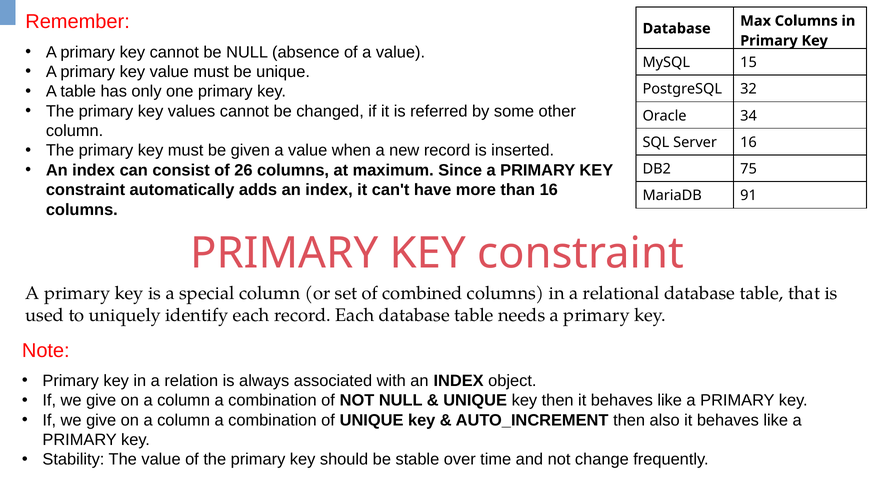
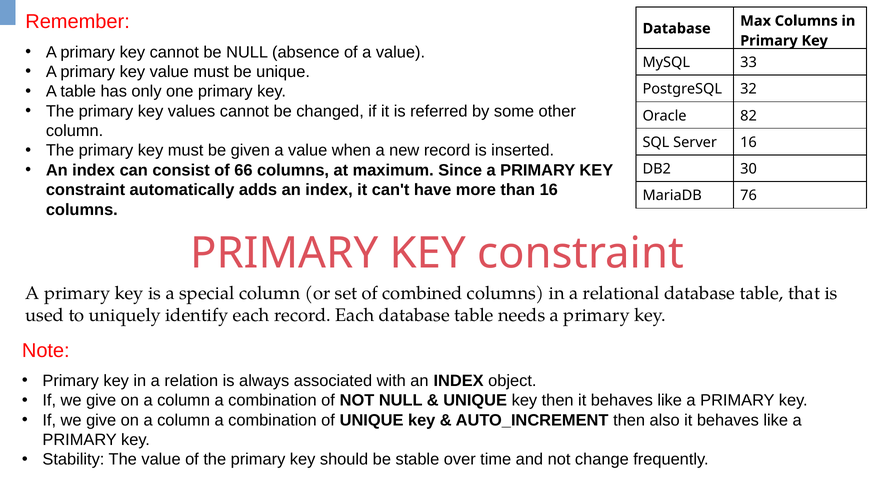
15: 15 -> 33 (749, 63)
34: 34 -> 82 (749, 116)
26: 26 -> 66 (243, 170)
75: 75 -> 30 (749, 169)
91: 91 -> 76 (749, 196)
